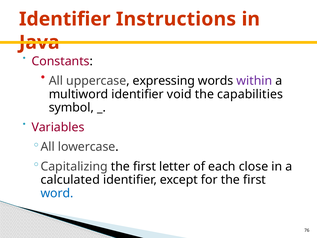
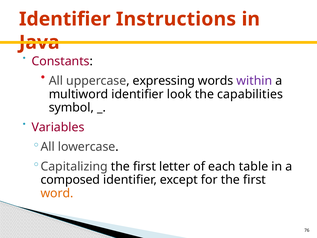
void: void -> look (179, 94)
close: close -> table (254, 166)
calculated: calculated -> composed (70, 180)
word colour: blue -> orange (57, 193)
